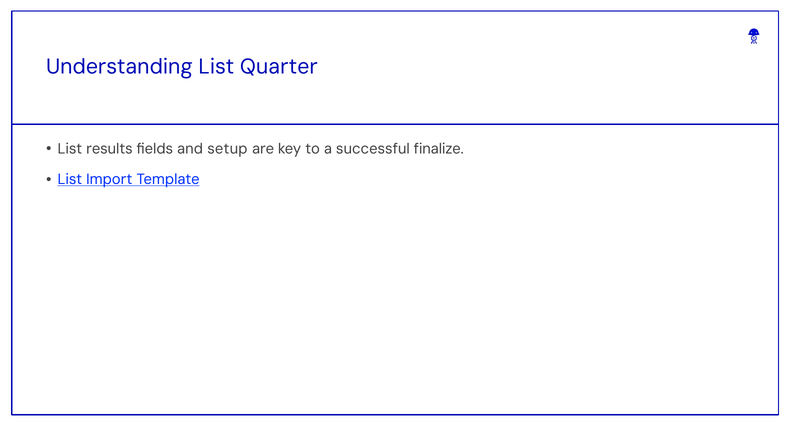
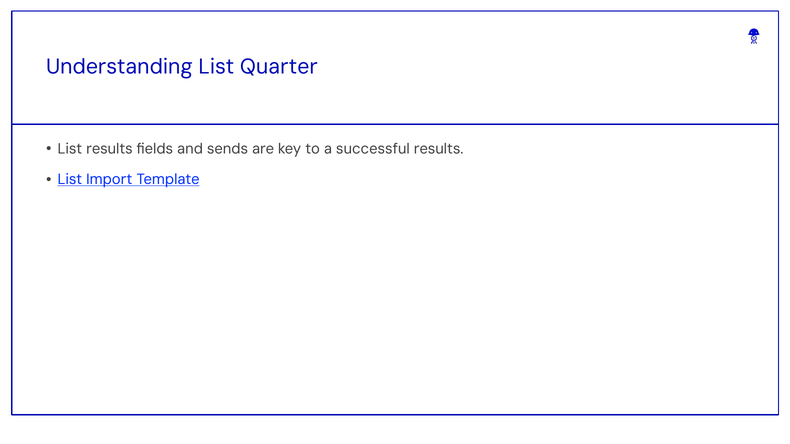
setup: setup -> sends (228, 149)
successful finalize: finalize -> results (439, 149)
